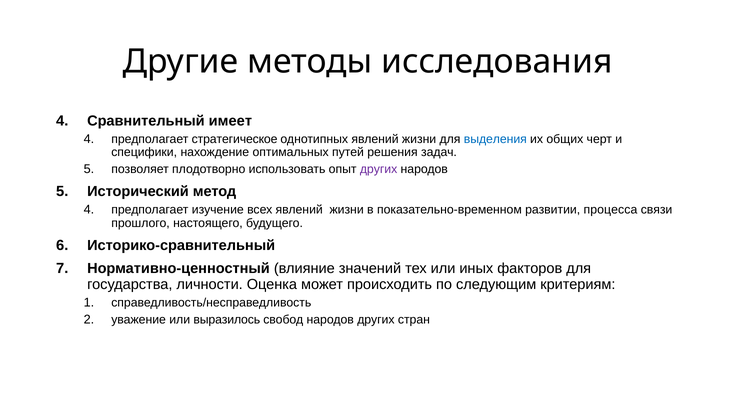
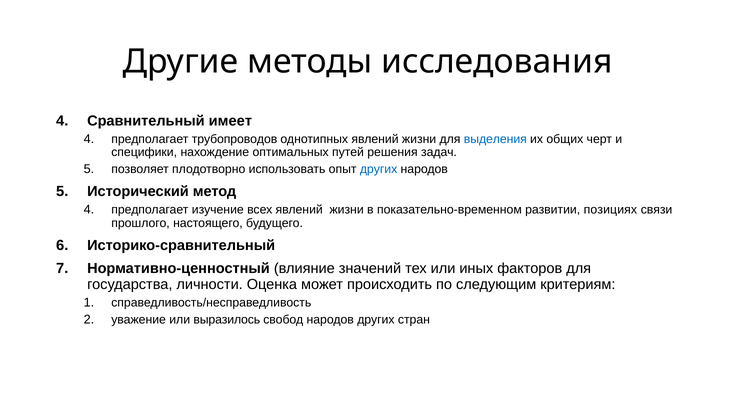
стратегическое: стратегическое -> трубопроводов (235, 139)
других colour: purple -> blue (379, 169)
процесса: процесса -> позициях (610, 210)
